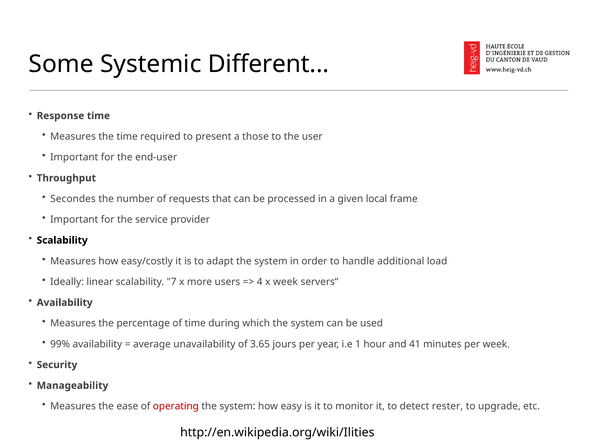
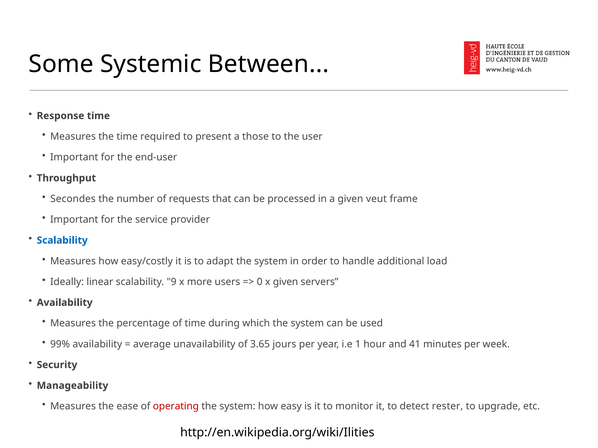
Different: Different -> Between (268, 64)
local: local -> veut (376, 199)
Scalability colour: black -> blue (62, 241)
7: 7 -> 9 (172, 282)
4: 4 -> 0 (260, 282)
x week: week -> given (286, 282)
